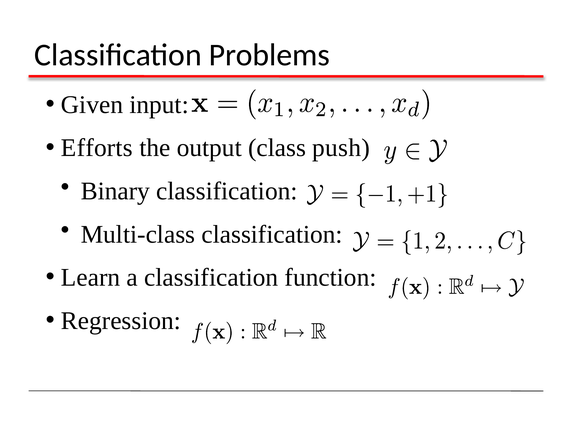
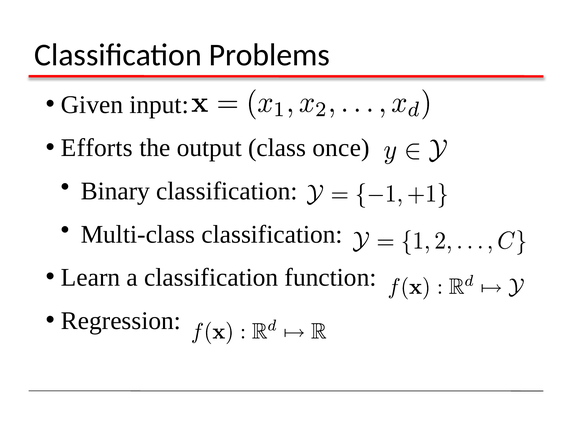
push: push -> once (341, 148)
